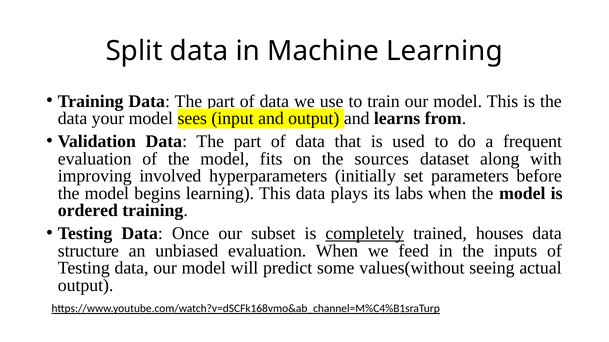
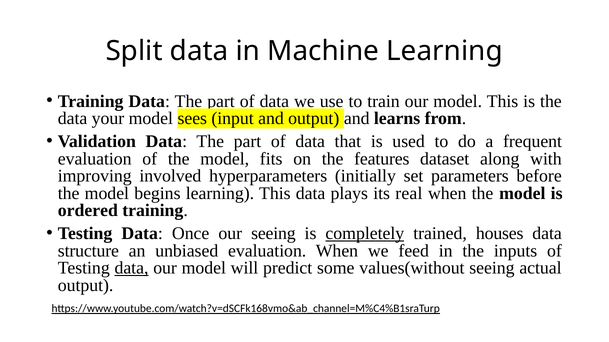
sources: sources -> features (382, 159)
labs: labs -> real (409, 194)
our subset: subset -> seeing (273, 234)
data underline: none -> present (131, 268)
